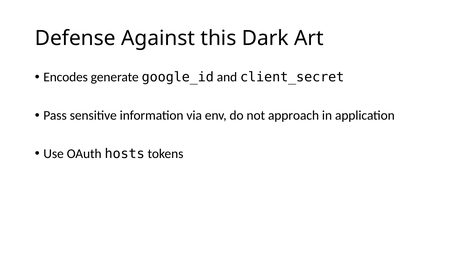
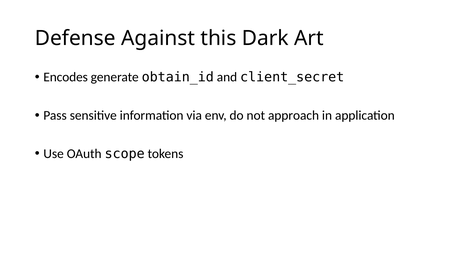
google_id: google_id -> obtain_id (178, 77)
hosts: hosts -> scope (125, 154)
